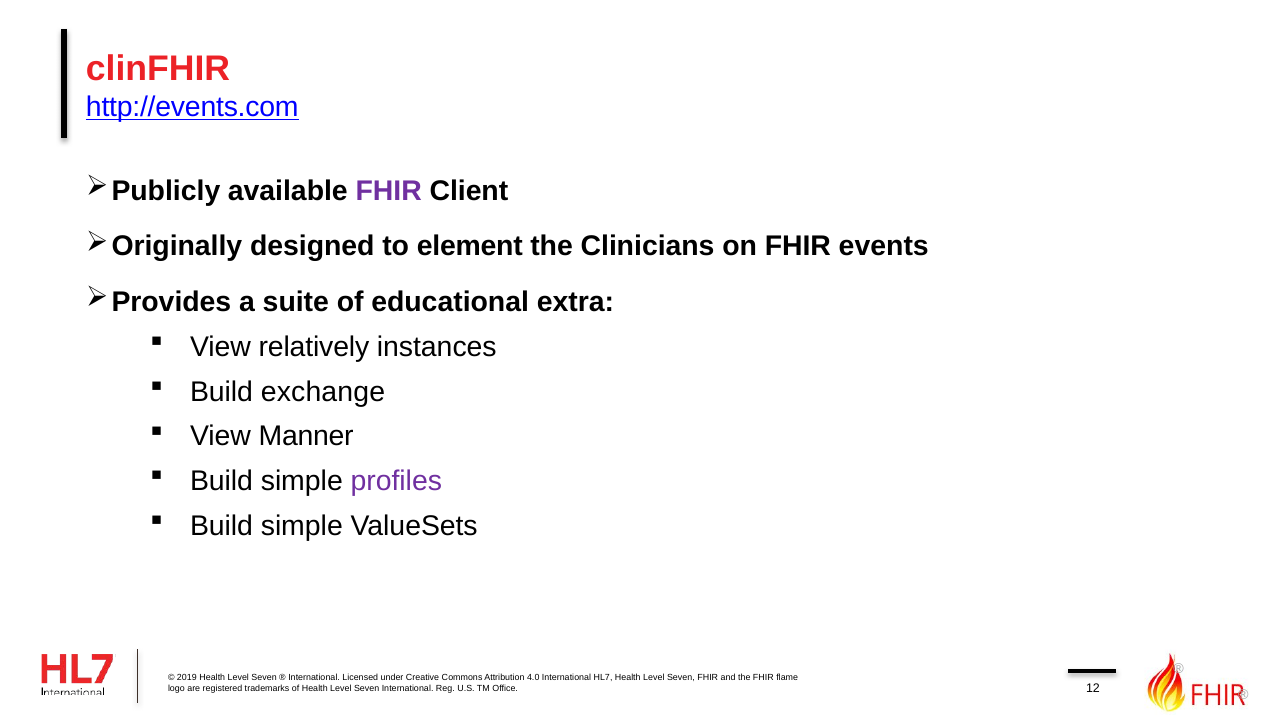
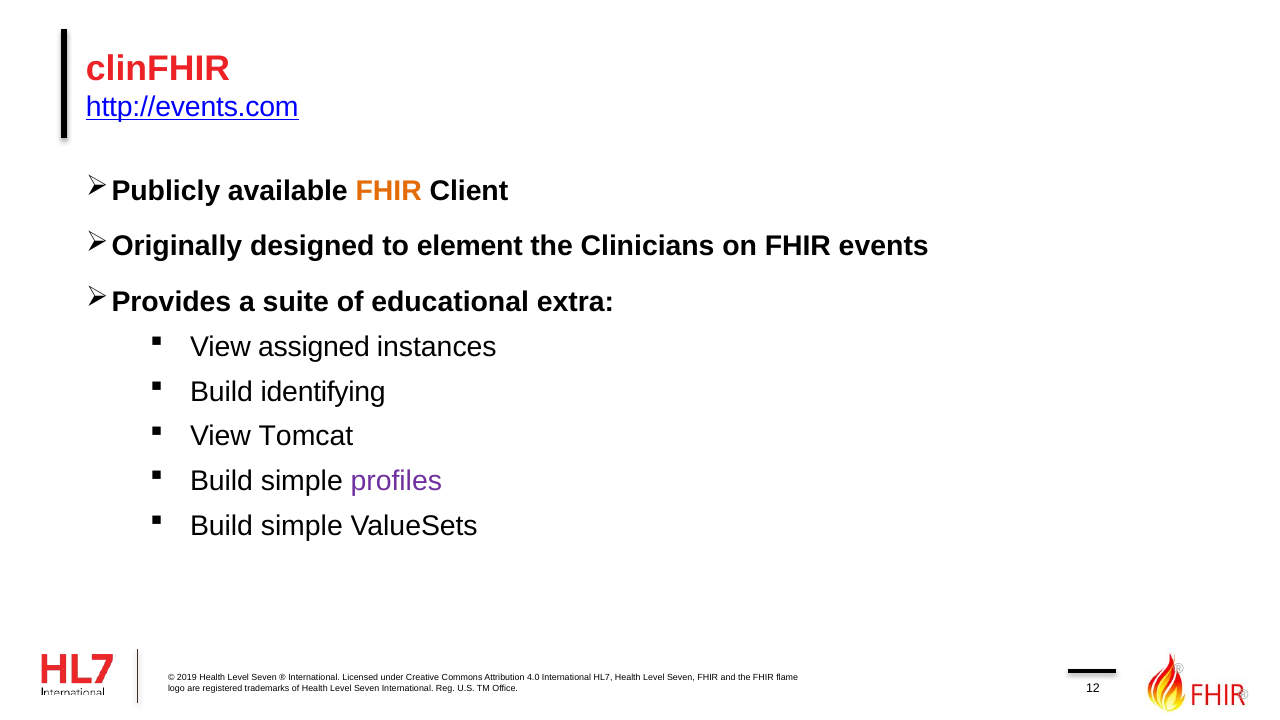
FHIR colour: purple -> orange (389, 191)
relatively: relatively -> assigned (314, 347)
exchange: exchange -> identifying (323, 392)
Manner: Manner -> Tomcat (306, 436)
